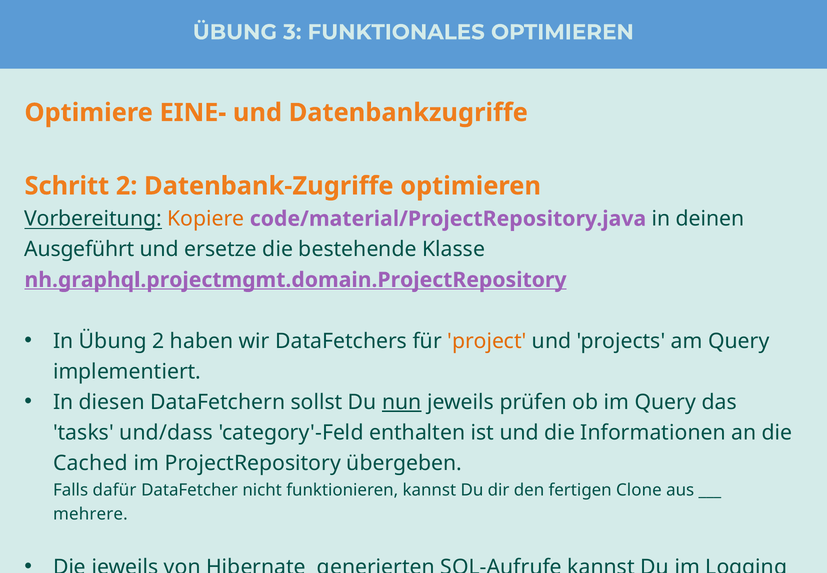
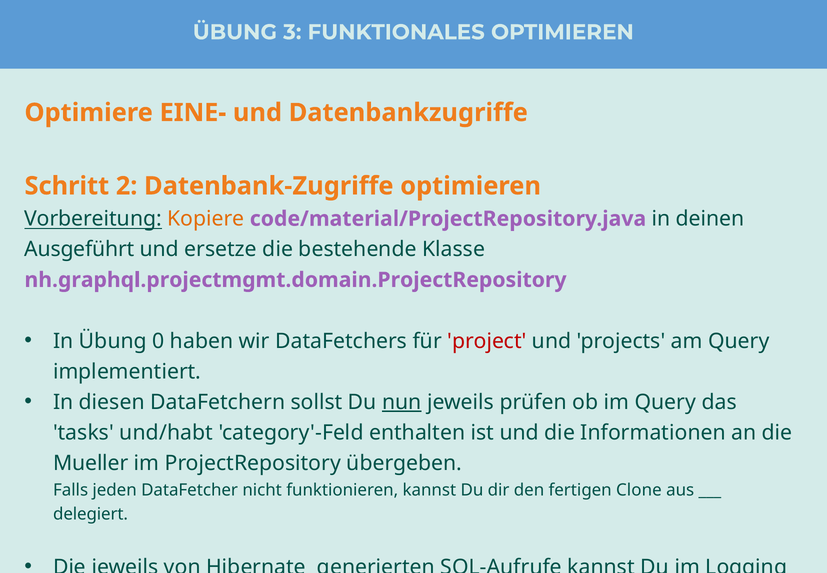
nh.graphql.projectmgmt.domain.ProjectRepository underline: present -> none (295, 280)
Übung 2: 2 -> 0 (158, 341)
project colour: orange -> red (487, 341)
und/dass: und/dass -> und/habt (166, 432)
Cached: Cached -> Mueller (91, 463)
dafür: dafür -> jeden (115, 490)
mehrere: mehrere -> delegiert (91, 514)
